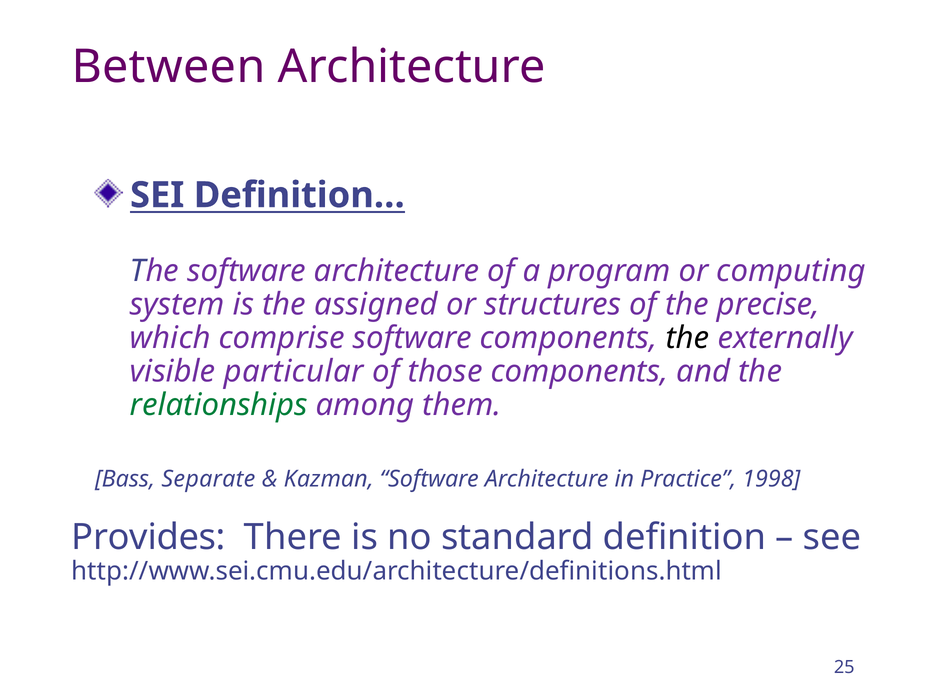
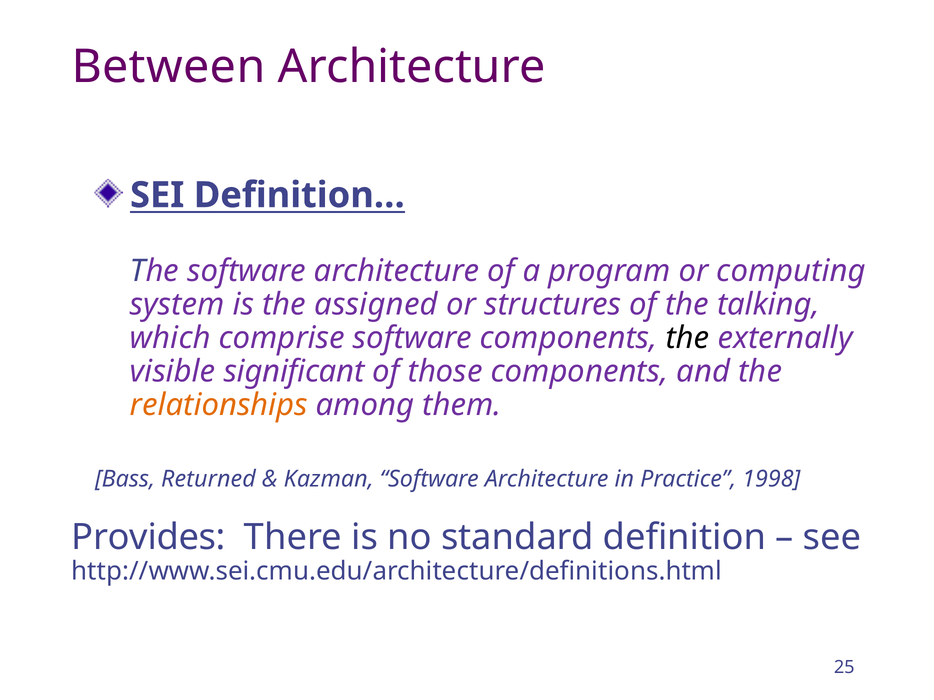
precise: precise -> talking (768, 305)
particular: particular -> significant (294, 372)
relationships colour: green -> orange (219, 405)
Separate: Separate -> Returned (208, 479)
